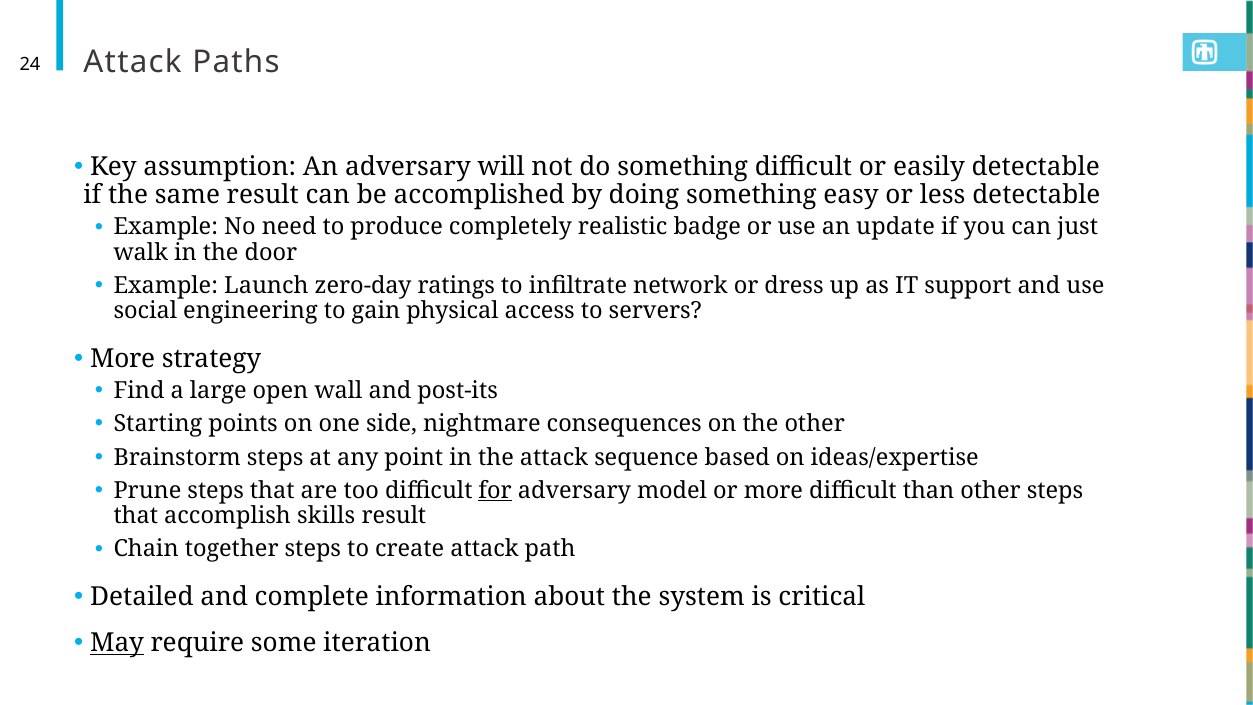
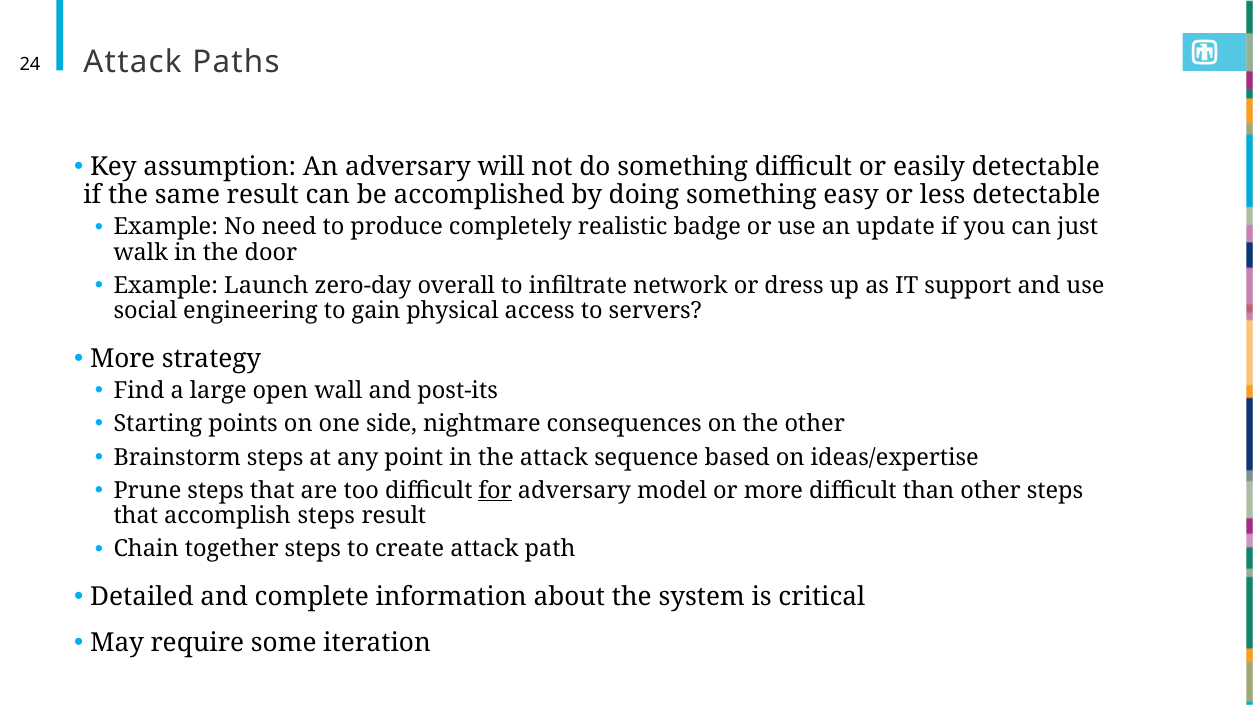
ratings: ratings -> overall (456, 286)
accomplish skills: skills -> steps (326, 516)
May underline: present -> none (117, 643)
